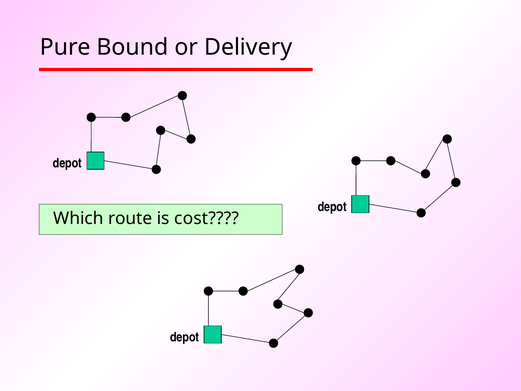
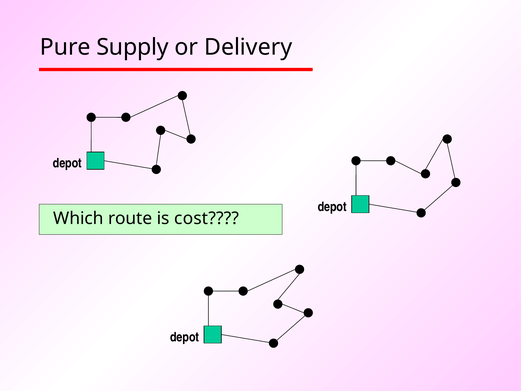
Bound: Bound -> Supply (133, 47)
